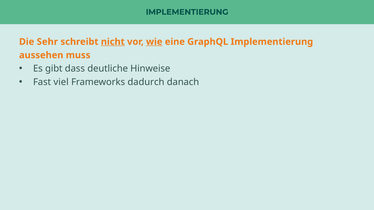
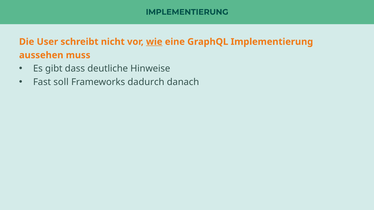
Sehr: Sehr -> User (47, 42)
nicht underline: present -> none (113, 42)
viel: viel -> soll (61, 82)
